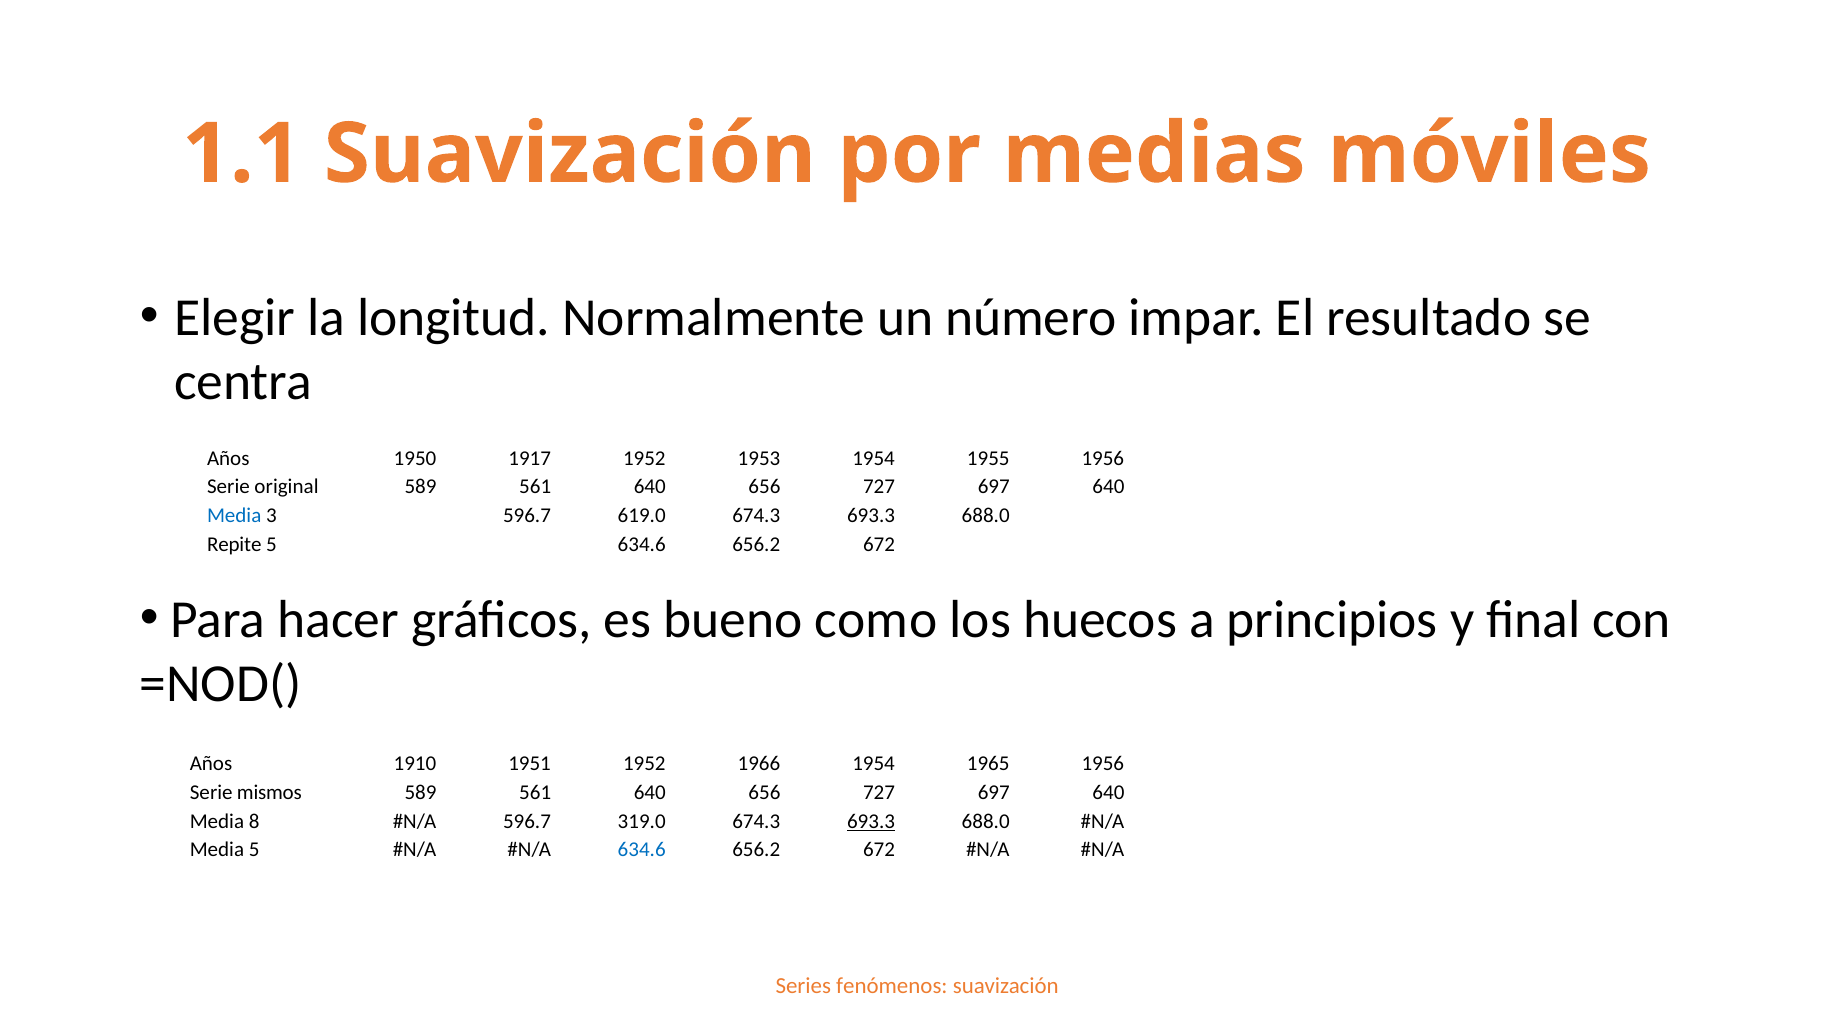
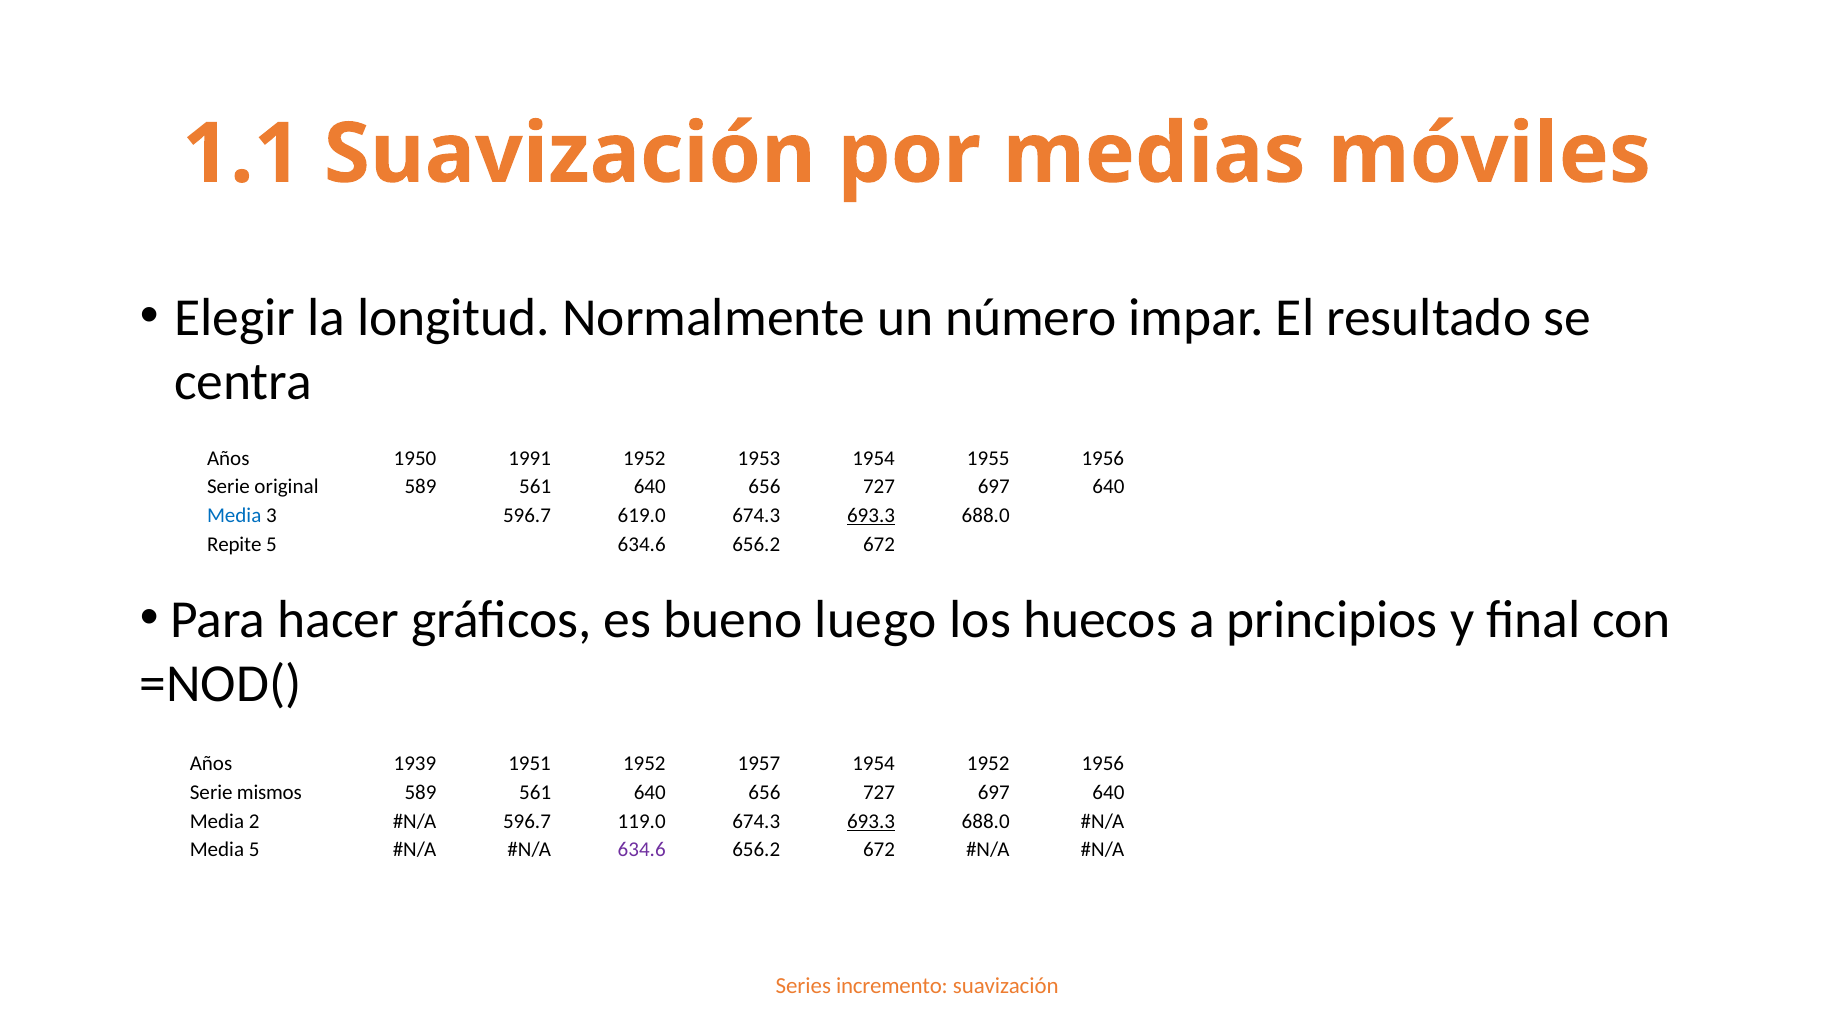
1917: 1917 -> 1991 (530, 458)
693.3 underline: none -> present (871, 516)
como: como -> luego (876, 620)
1910: 1910 -> 1939 (415, 764)
1966: 1966 -> 1957 (759, 764)
1954 1965: 1965 -> 1952 (988, 764)
8: 8 -> 2 (254, 821)
319.0: 319.0 -> 119.0 (642, 821)
634.6 colour: blue -> purple (642, 850)
fenómenos: fenómenos -> incremento (892, 986)
